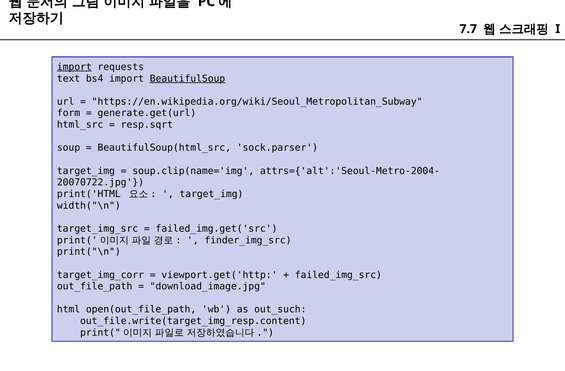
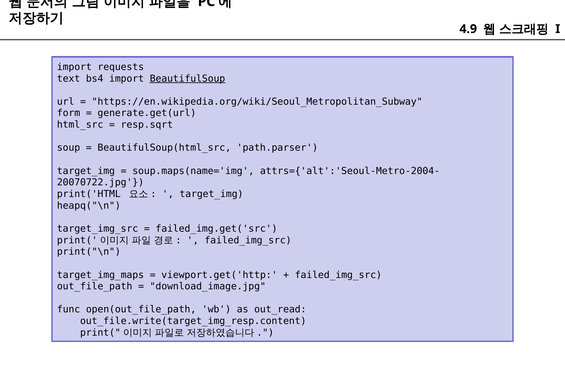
7.7: 7.7 -> 4.9 (468, 29)
import underline: present -> none (74, 67)
sock.parser: sock.parser -> path.parser (277, 148)
soup.clip(name='img: soup.clip(name='img -> soup.maps(name='img (193, 171)
width("\n: width("\n -> heapq("\n (89, 206)
finder_img_src: finder_img_src -> failed_img_src (248, 240)
target_img_corr: target_img_corr -> target_img_maps (100, 275)
html: html -> func (69, 310)
out_such: out_such -> out_read (280, 310)
